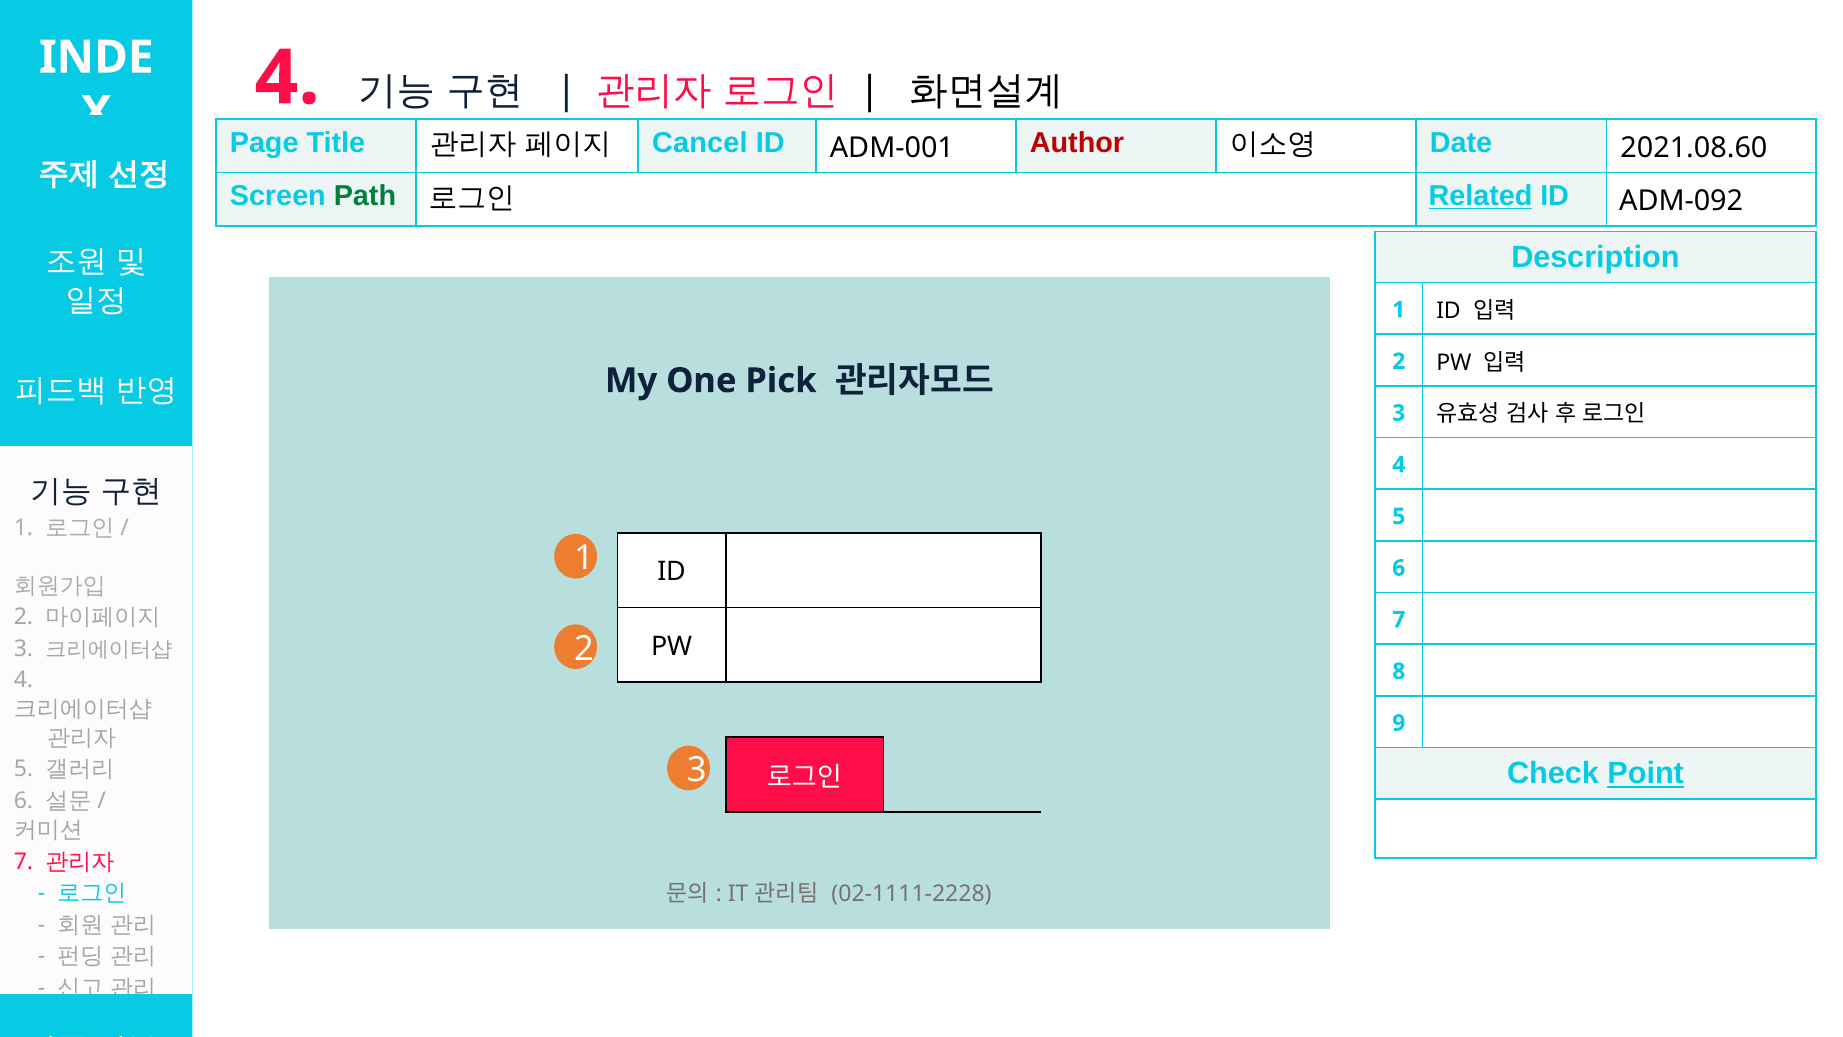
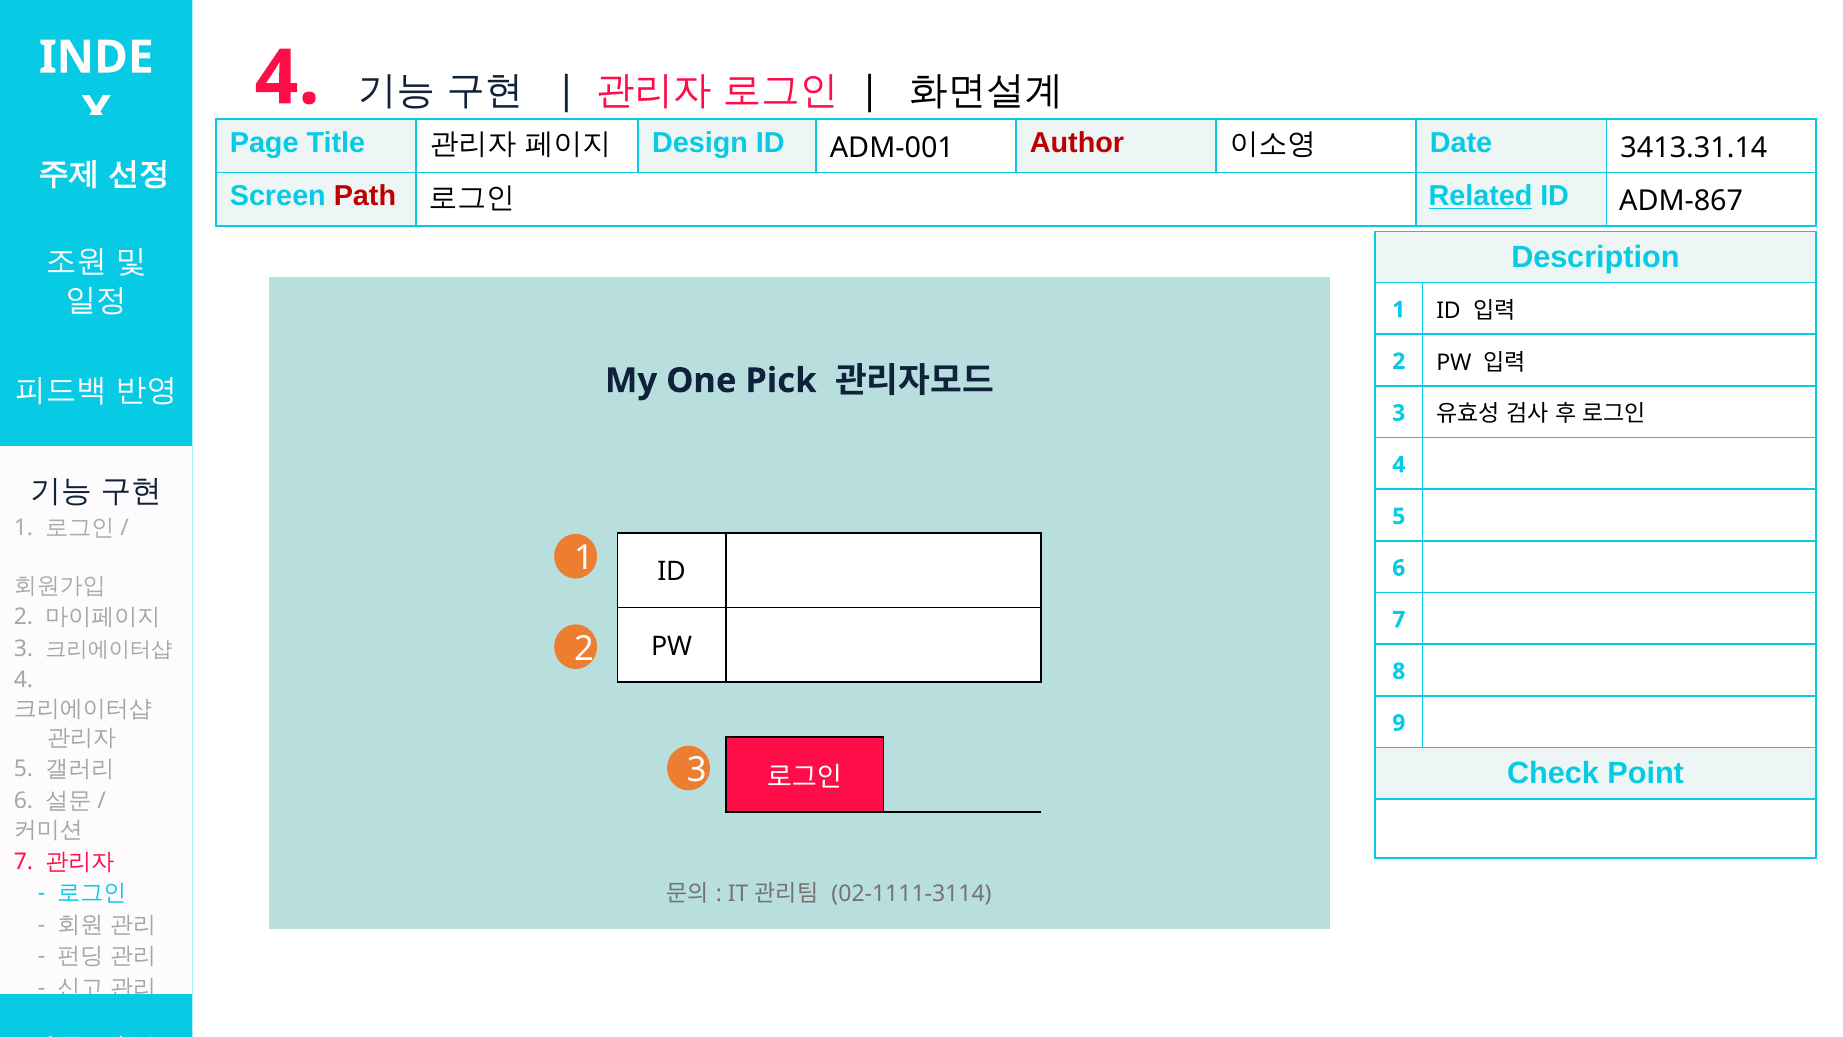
Cancel: Cancel -> Design (700, 143)
2021.08.60: 2021.08.60 -> 3413.31.14 (1694, 147)
Path colour: green -> red (365, 196)
ADM-092: ADM-092 -> ADM-867 (1681, 201)
Point underline: present -> none (1646, 773)
02-1111-2228: 02-1111-2228 -> 02-1111-3114 (912, 893)
